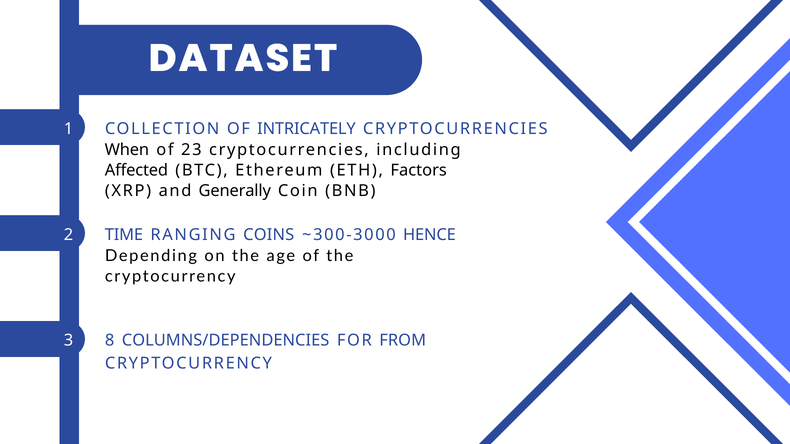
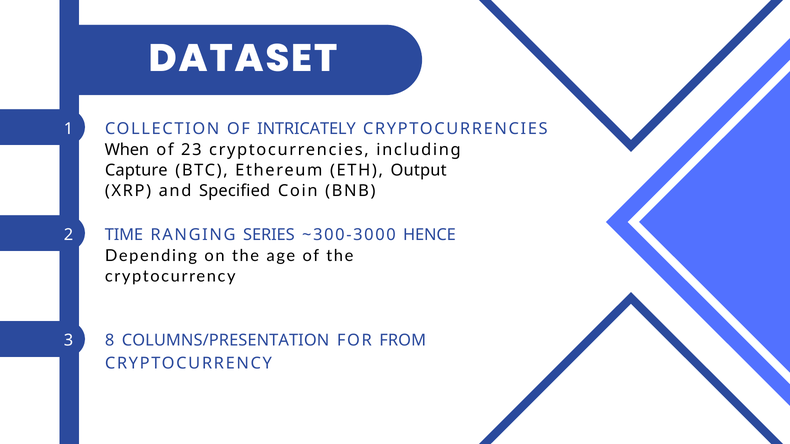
Affected: Affected -> Capture (136, 170)
Factors: Factors -> Output (419, 170)
Generally: Generally -> Specified (235, 191)
COINS: COINS -> SERIES (269, 235)
COLUMNS/DEPENDENCIES: COLUMNS/DEPENDENCIES -> COLUMNS/PRESENTATION (226, 341)
